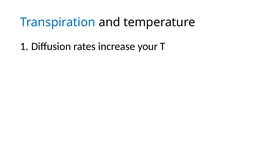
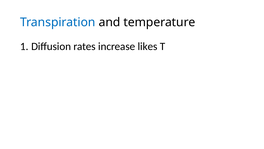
your: your -> likes (148, 46)
